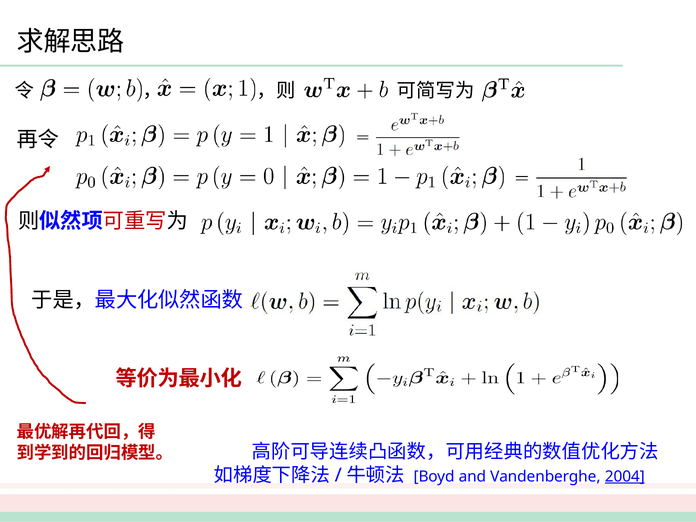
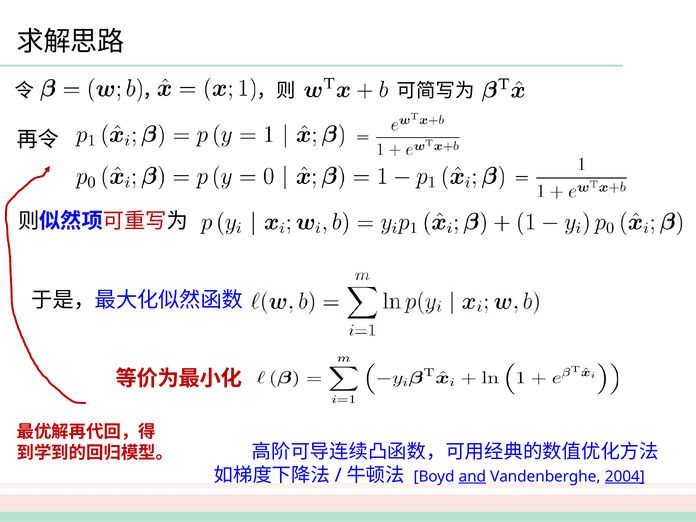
and underline: none -> present (472, 476)
